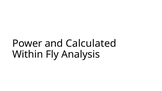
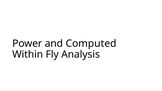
Calculated: Calculated -> Computed (91, 44)
